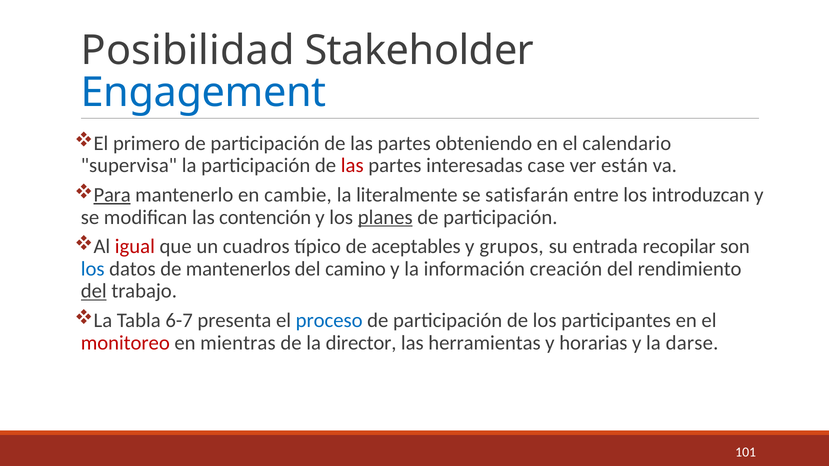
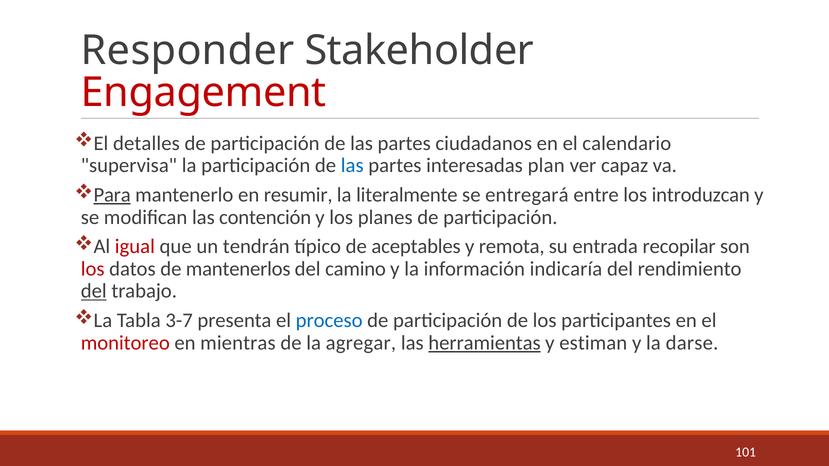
Posibilidad: Posibilidad -> Responder (188, 51)
Engagement colour: blue -> red (204, 93)
primero: primero -> detalles (146, 143)
obteniendo: obteniendo -> ciudadanos (484, 143)
las colour: red -> blue (352, 166)
case: case -> plan (546, 166)
están: están -> capaz (625, 166)
cambie: cambie -> resumir (298, 195)
satisfarán: satisfarán -> entregará (527, 195)
planes underline: present -> none (385, 217)
cuadros: cuadros -> tendrán (256, 247)
grupos: grupos -> remota (512, 247)
los colour: blue -> red (93, 269)
creación: creación -> indicaría (566, 269)
6-7: 6-7 -> 3-7 (179, 321)
director: director -> agregar (361, 343)
herramientas underline: none -> present (485, 343)
horarias: horarias -> estiman (593, 343)
